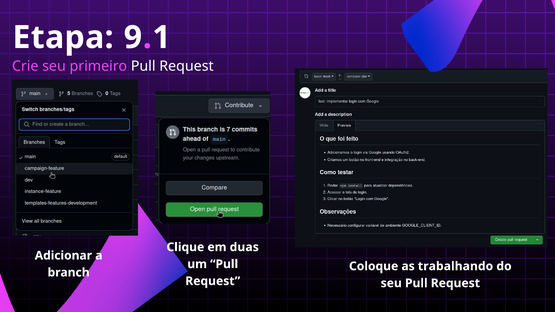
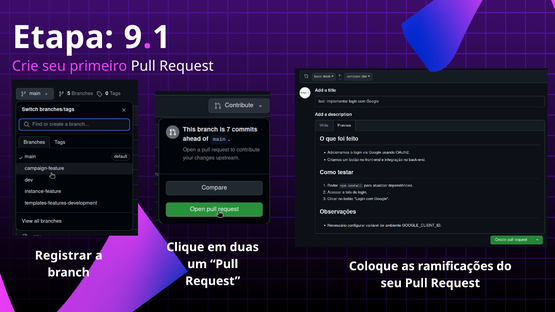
Adicionar: Adicionar -> Registrar (63, 256)
trabalhando: trabalhando -> ramificações (456, 266)
